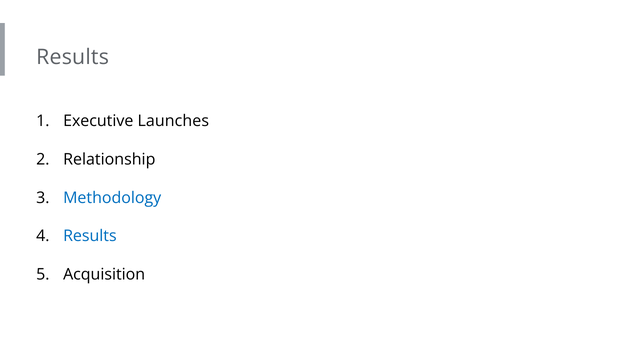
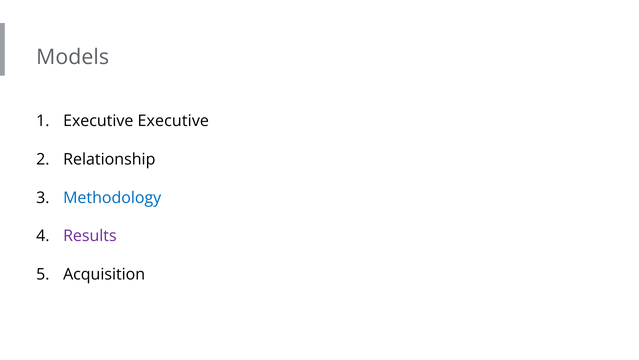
Results: Results -> Models (73, 57)
Executive Launches: Launches -> Executive (173, 121)
Results colour: blue -> purple (90, 236)
